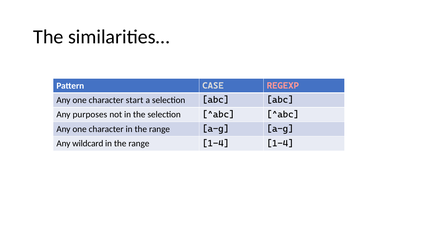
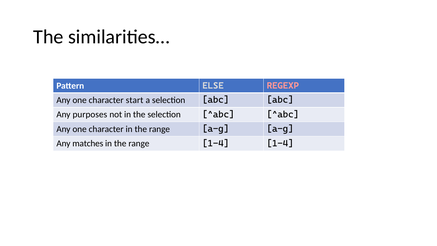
CASE: CASE -> ELSE (213, 85)
wildcard: wildcard -> matches (88, 143)
